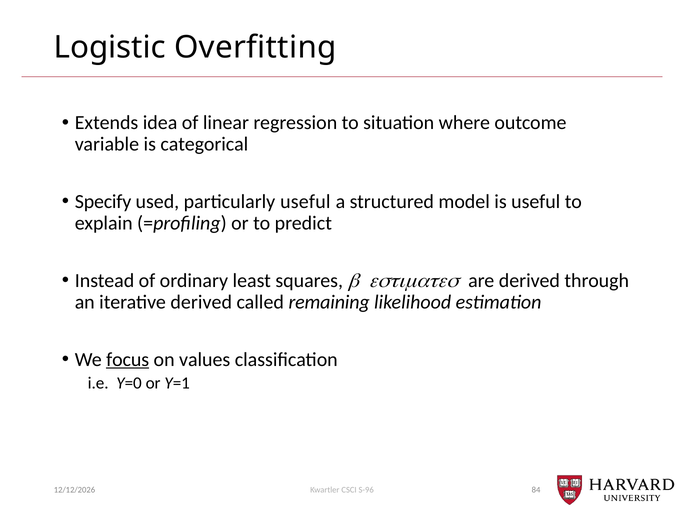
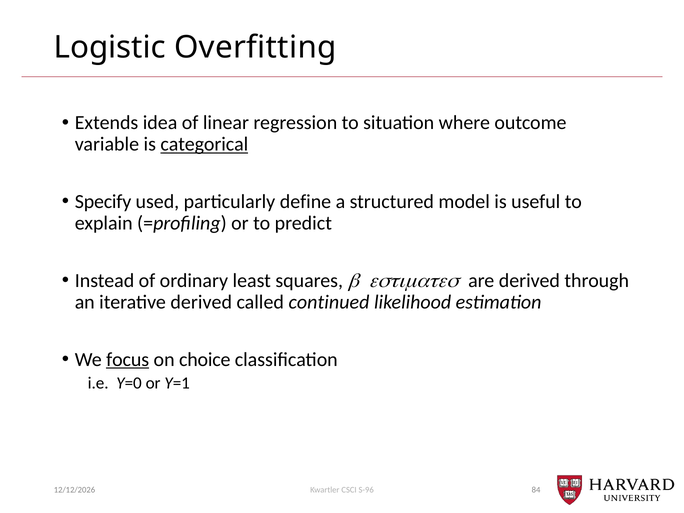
categorical underline: none -> present (204, 144)
particularly useful: useful -> define (305, 202)
remaining: remaining -> continued (329, 302)
values: values -> choice (205, 359)
